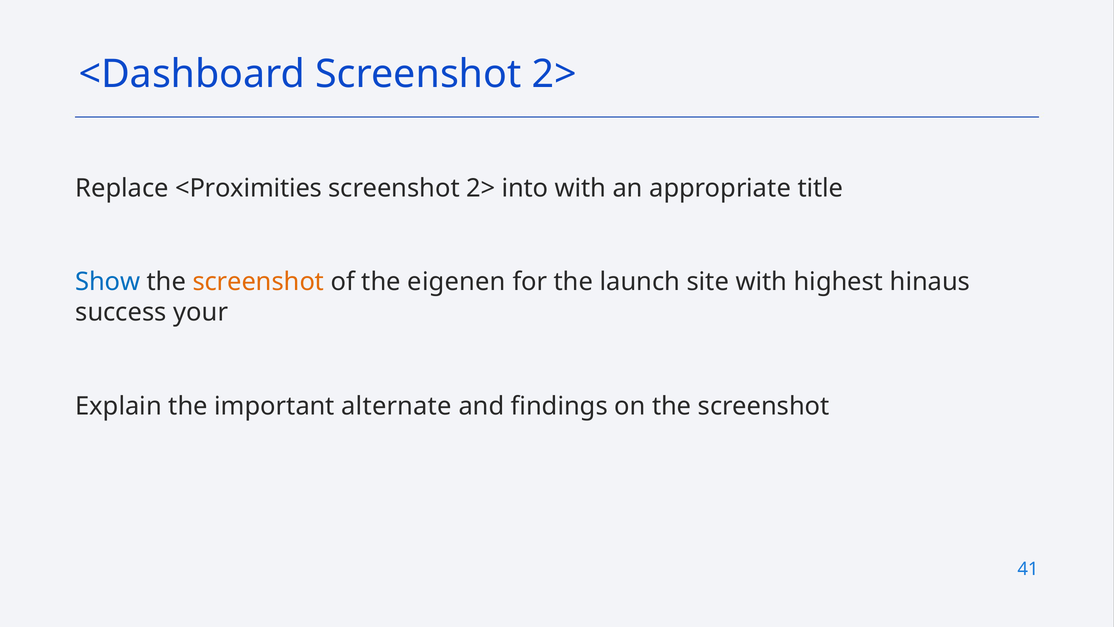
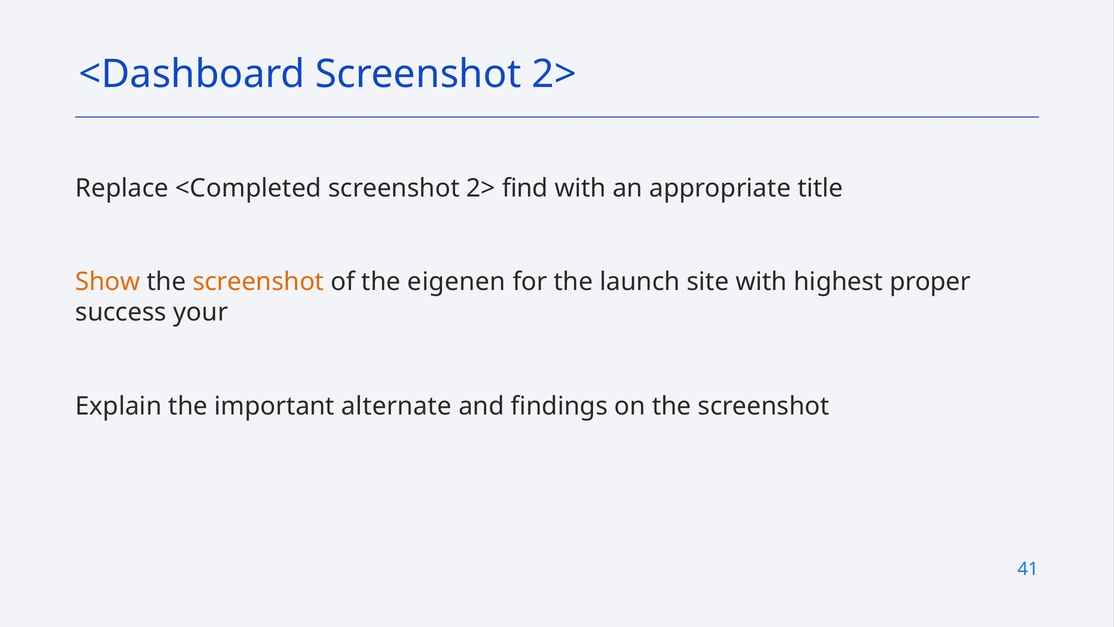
<Proximities: <Proximities -> <Completed (248, 188)
into: into -> find (525, 188)
Show colour: blue -> orange (108, 282)
hinaus: hinaus -> proper (930, 282)
